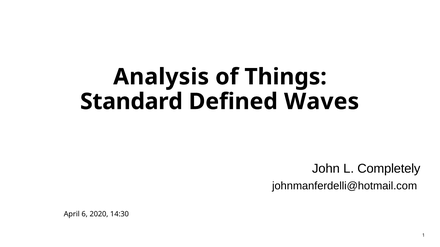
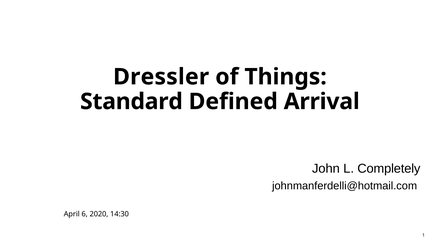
Analysis: Analysis -> Dressler (161, 77)
Waves: Waves -> Arrival (322, 102)
